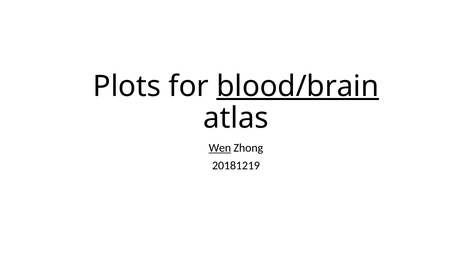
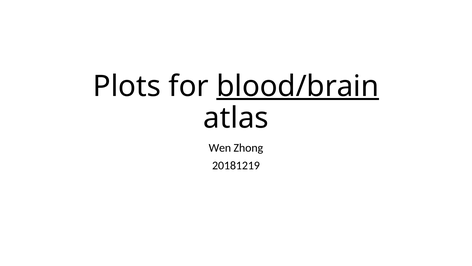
Wen underline: present -> none (220, 148)
